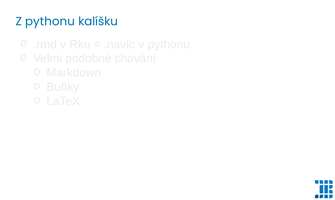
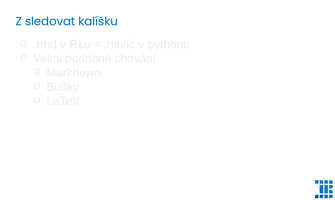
Z pythonu: pythonu -> sledovat (50, 21)
